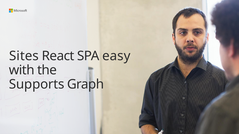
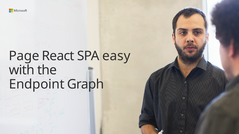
Sites: Sites -> Page (24, 56)
Supports: Supports -> Endpoint (37, 85)
